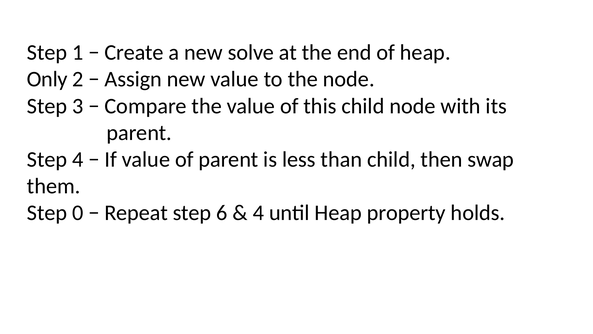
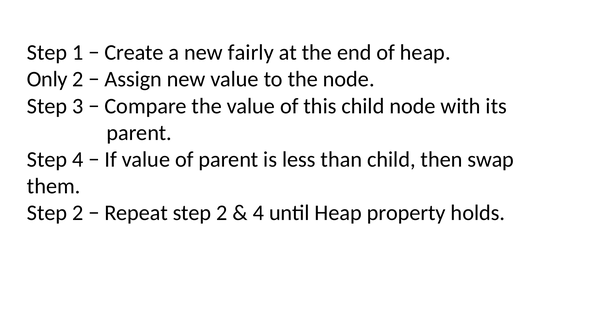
solve: solve -> fairly (251, 53)
0: 0 -> 2 (78, 213)
Repeat step 6: 6 -> 2 (222, 213)
